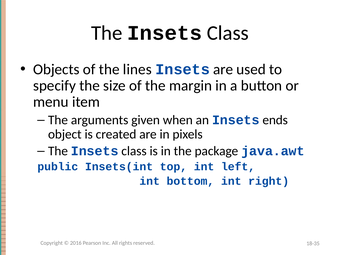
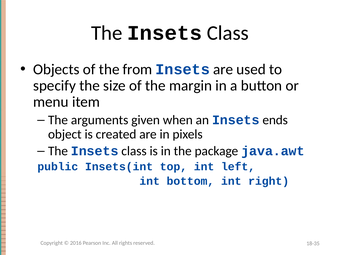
lines: lines -> from (137, 69)
